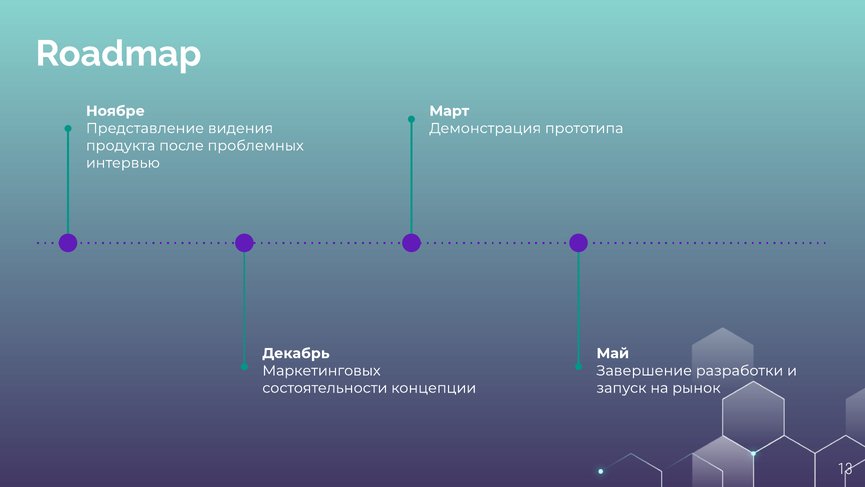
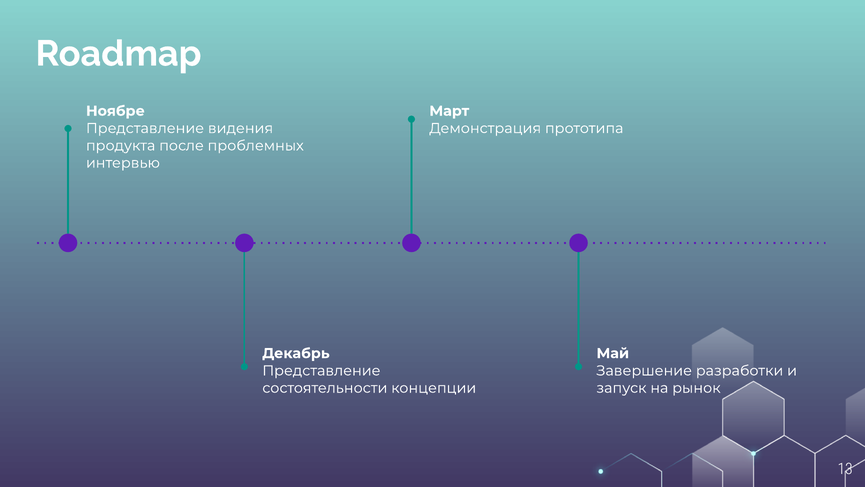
Маркетинговых: Маркетинговых -> Представление (321, 370)
